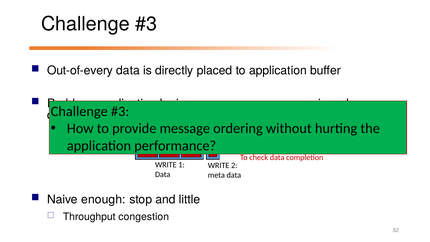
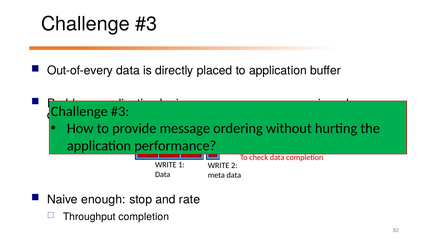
little: little -> rate (190, 199)
Throughput congestion: congestion -> completion (144, 217)
